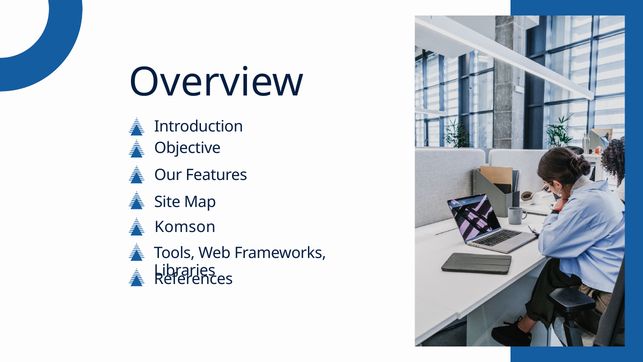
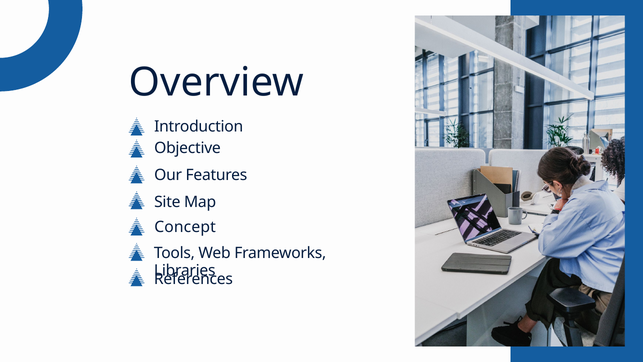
Komson: Komson -> Concept (185, 227)
